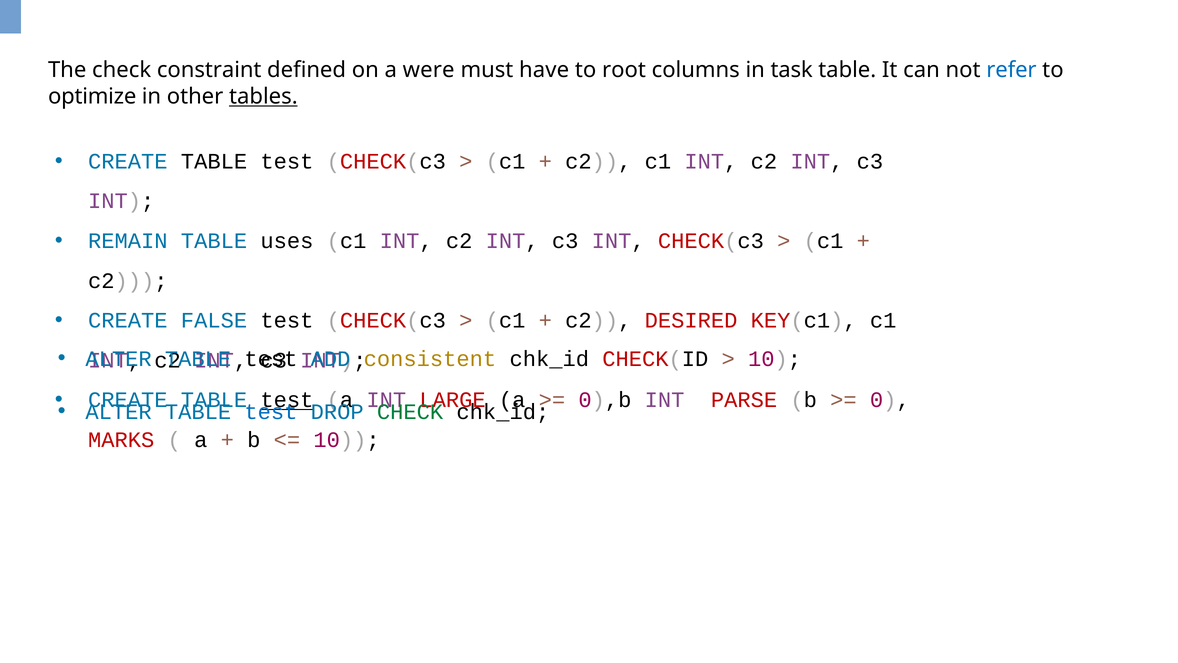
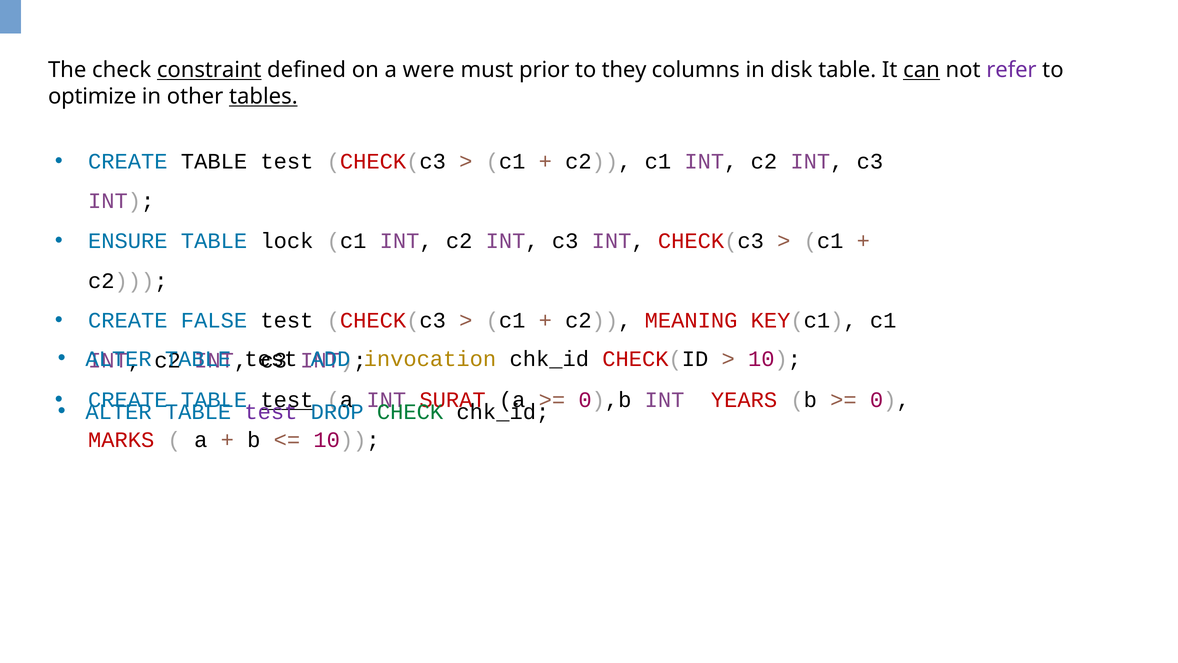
constraint underline: none -> present (209, 70)
have: have -> prior (544, 70)
root: root -> they (624, 70)
task: task -> disk (792, 70)
can underline: none -> present (921, 70)
refer colour: blue -> purple (1011, 70)
REMAIN: REMAIN -> ENSURE (128, 241)
uses: uses -> lock (287, 241)
DESIRED: DESIRED -> MEANING (691, 320)
consistent: consistent -> invocation (430, 359)
LARGE: LARGE -> SURAT (453, 400)
PARSE: PARSE -> YEARS (744, 400)
test colour: blue -> purple (271, 412)
